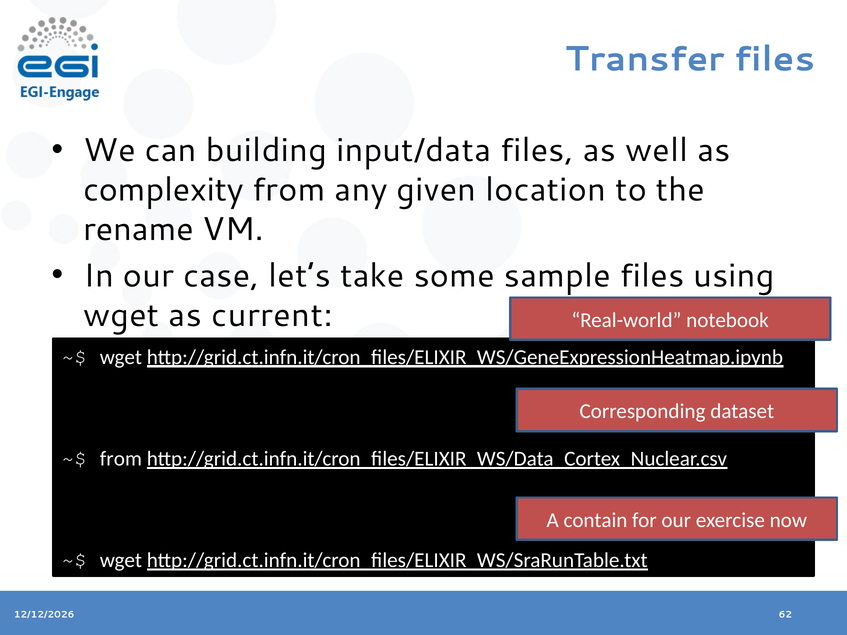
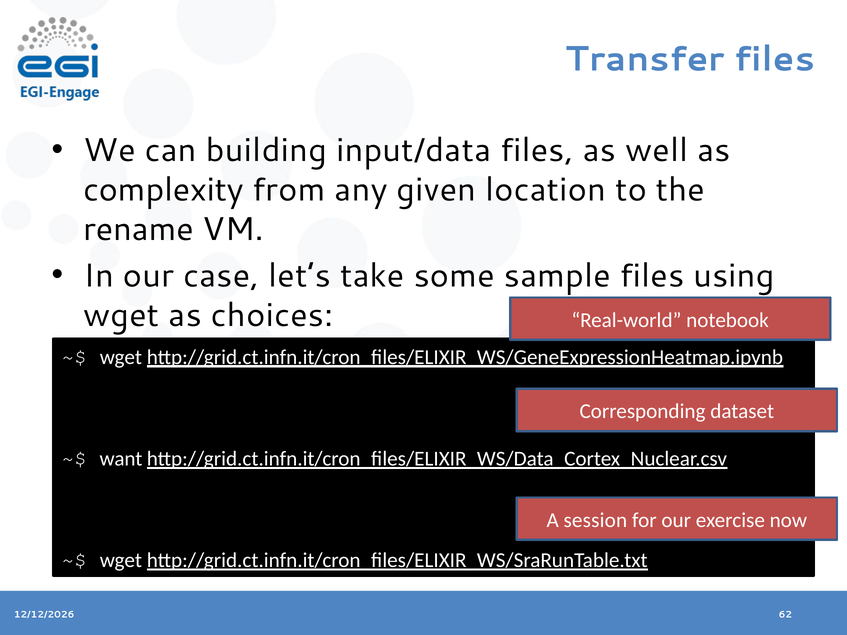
current: current -> choices (272, 315)
from: from -> want (121, 459)
contain: contain -> session (595, 520)
